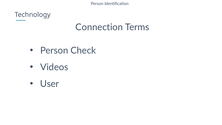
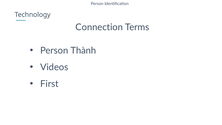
Check: Check -> Thành (83, 50)
User: User -> First (49, 84)
